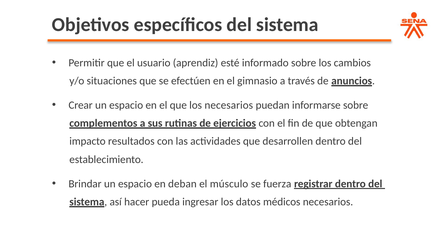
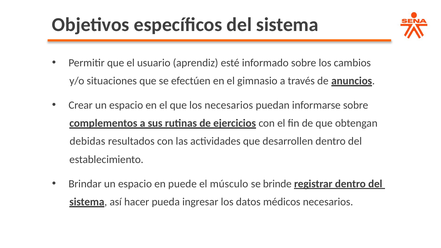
impacto: impacto -> debidas (87, 141)
deban: deban -> puede (182, 184)
fuerza: fuerza -> brinde (277, 184)
